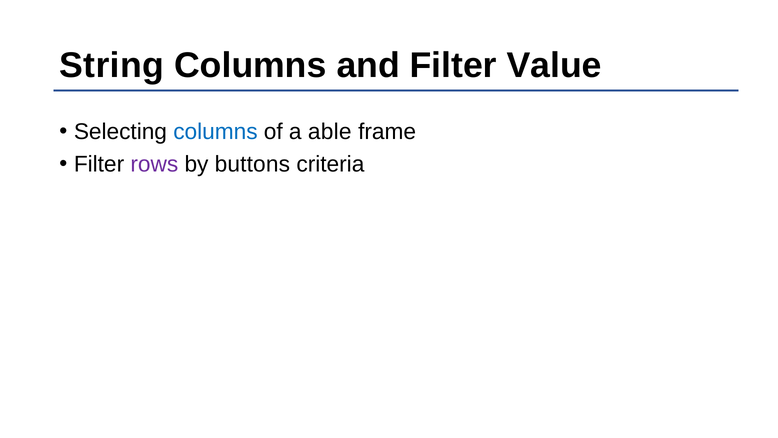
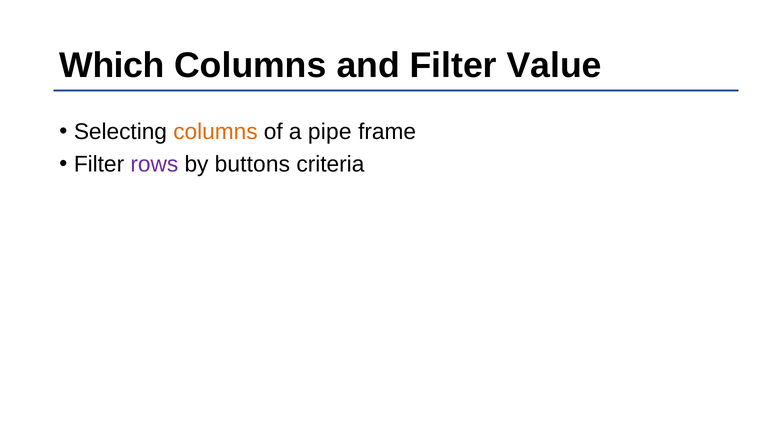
String: String -> Which (112, 65)
columns colour: blue -> orange (215, 132)
able: able -> pipe (330, 132)
